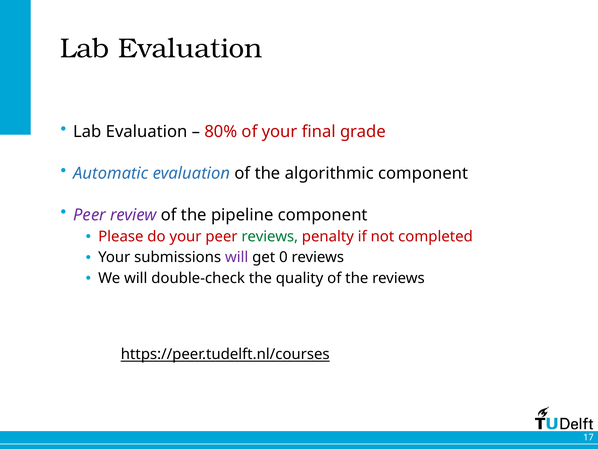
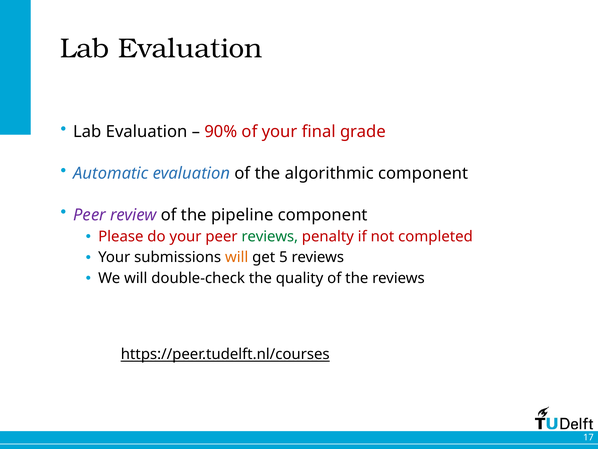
80%: 80% -> 90% (221, 132)
will colour: purple -> orange (237, 257)
0: 0 -> 5 (283, 257)
